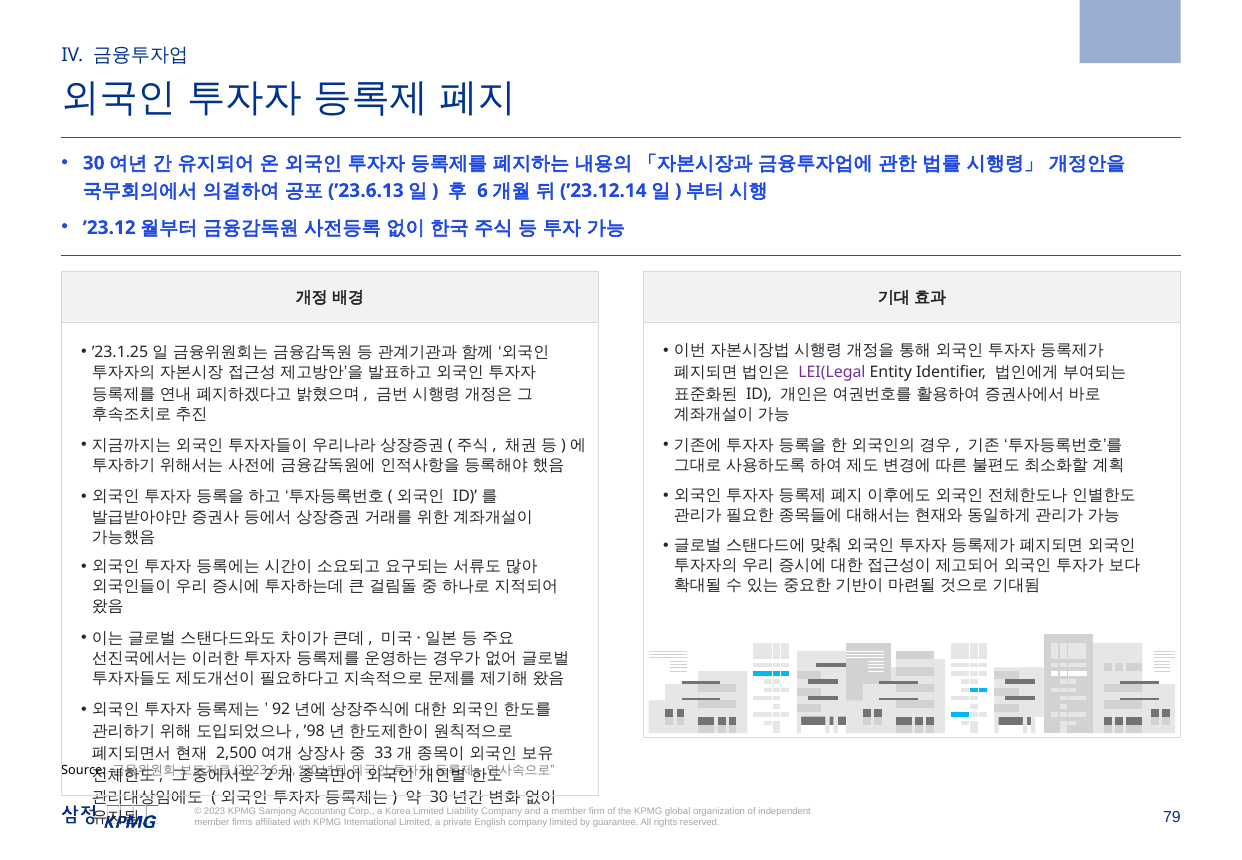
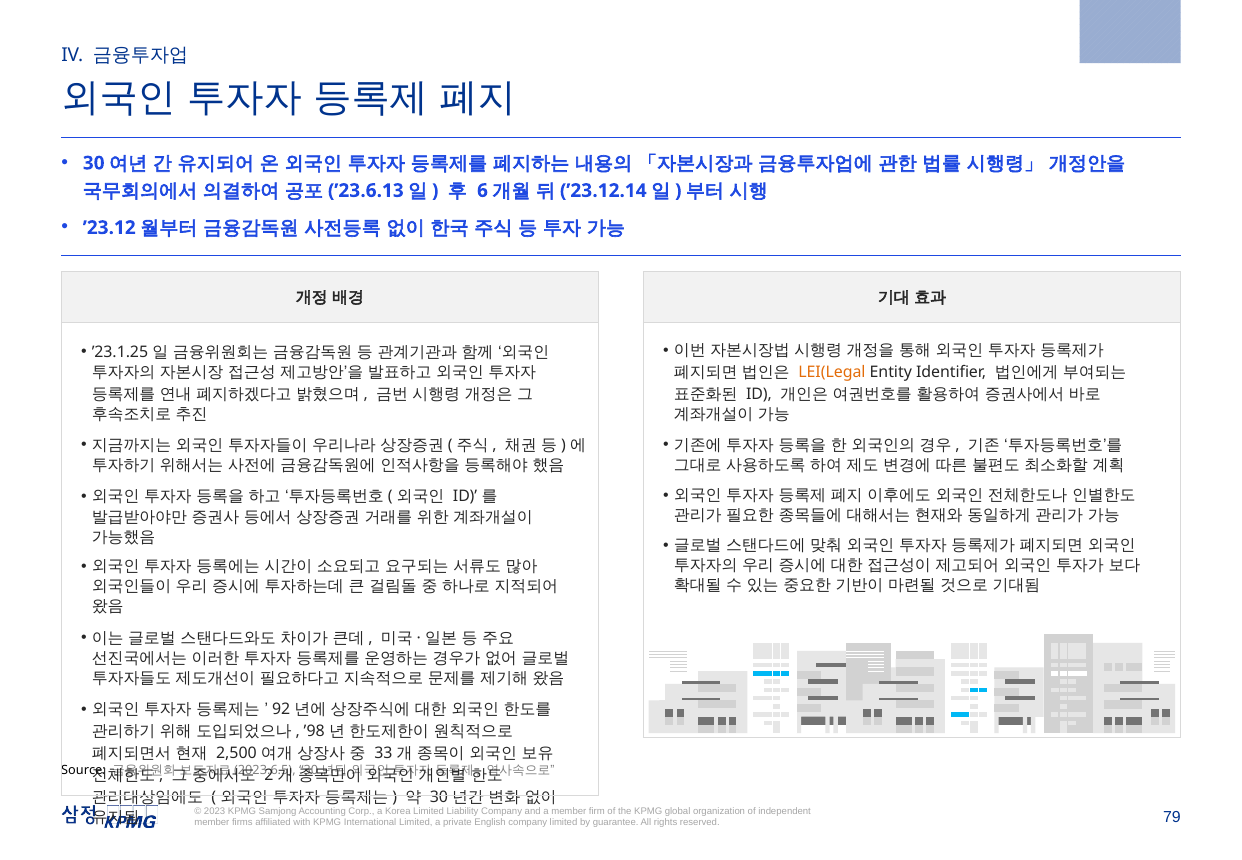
LEI(Legal colour: purple -> orange (832, 372)
